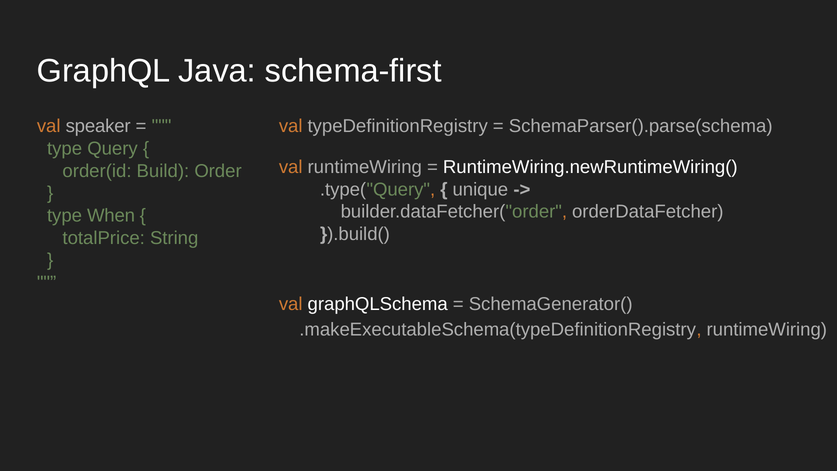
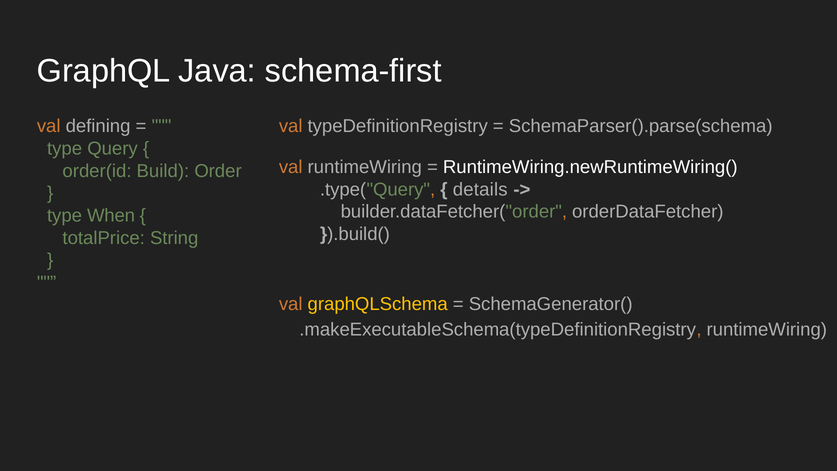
speaker: speaker -> defining (98, 126)
unique: unique -> details (480, 189)
graphQLSchema colour: white -> yellow (378, 304)
